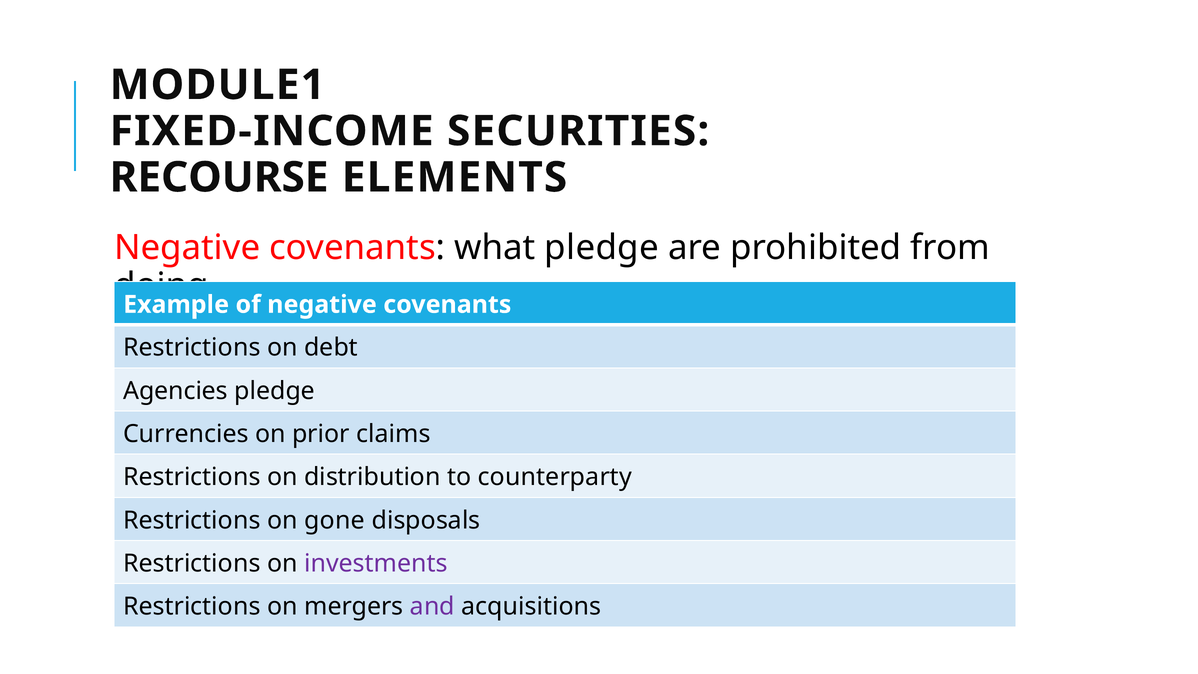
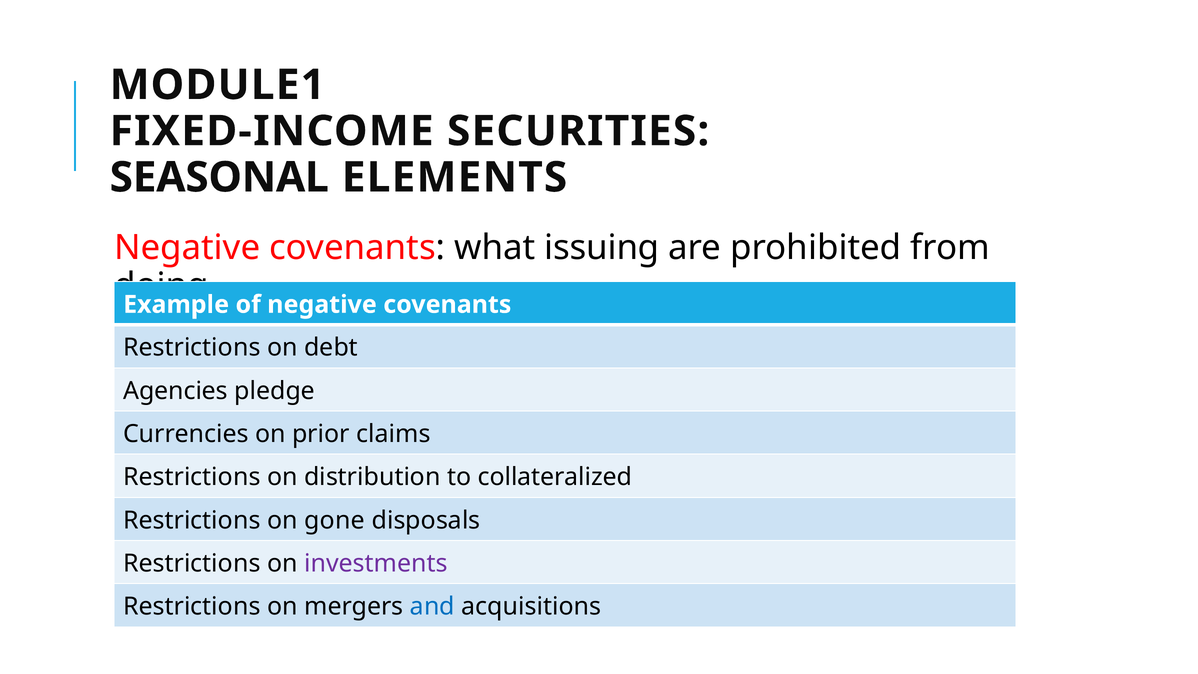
RECOURSE: RECOURSE -> SEASONAL (219, 177)
what pledge: pledge -> issuing (602, 248)
counterparty: counterparty -> collateralized (555, 477)
and colour: purple -> blue (432, 607)
